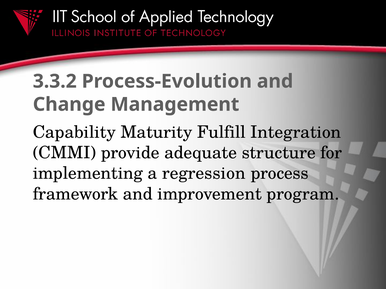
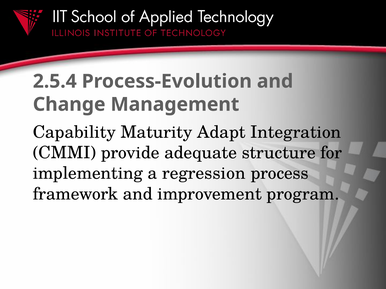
3.3.2: 3.3.2 -> 2.5.4 (55, 81)
Fulfill: Fulfill -> Adapt (221, 132)
